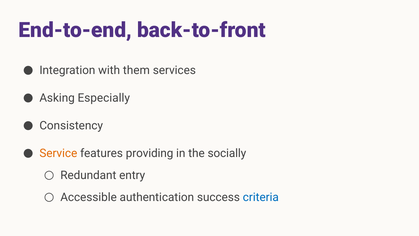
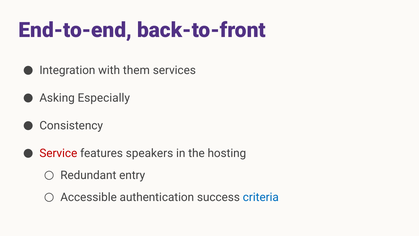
Service colour: orange -> red (58, 153)
providing: providing -> speakers (150, 153)
socially: socially -> hosting (227, 153)
